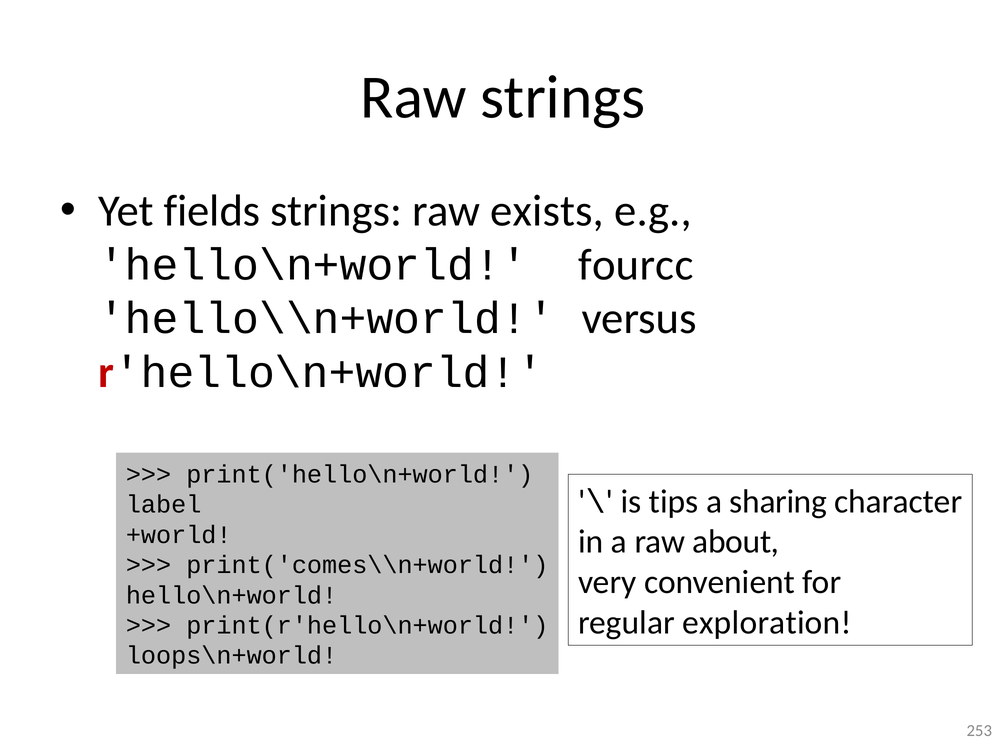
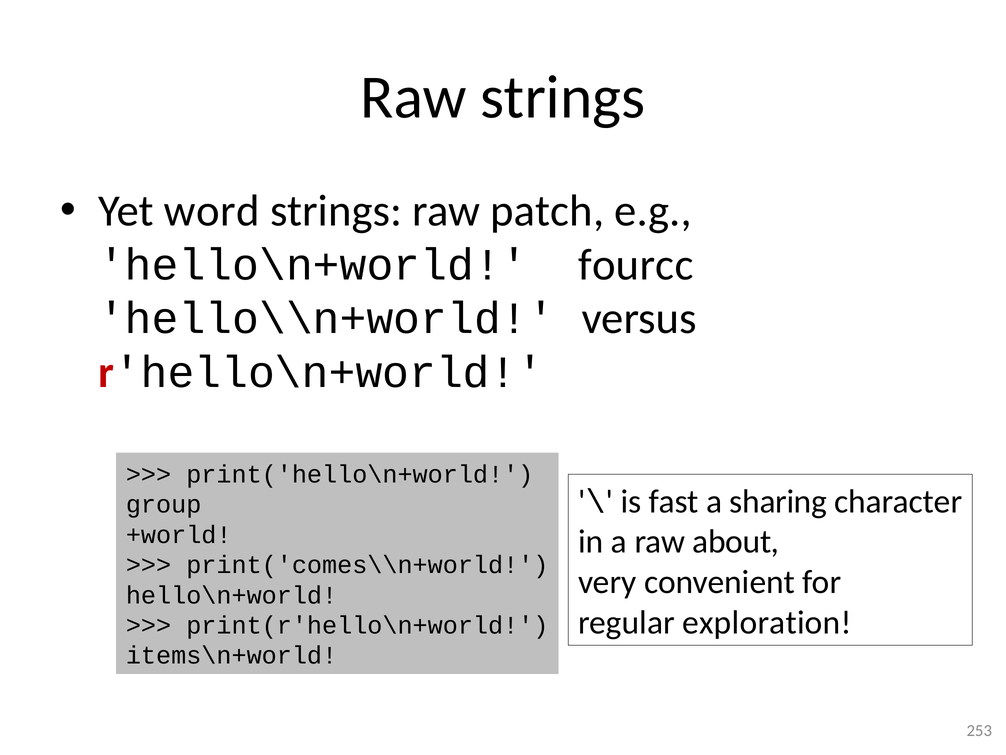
fields: fields -> word (212, 211)
exists: exists -> patch (547, 211)
tips: tips -> fast (674, 501)
label: label -> group (164, 504)
loops\n+world: loops\n+world -> items\n+world (232, 655)
